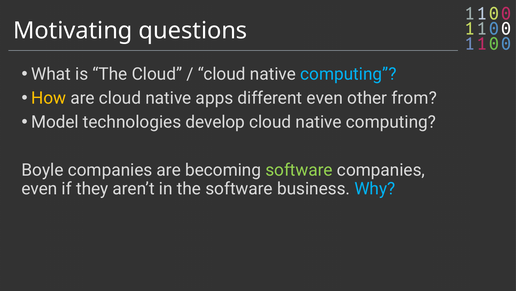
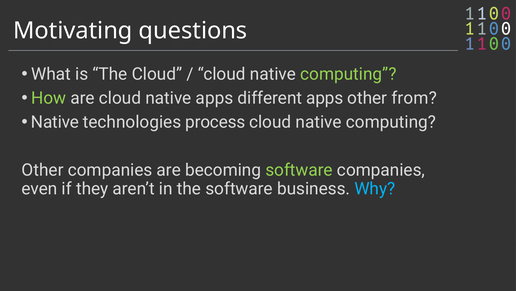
computing colour: light blue -> light green (348, 74)
How colour: yellow -> light green (49, 98)
different even: even -> apps (325, 98)
Model: Model -> Native (55, 122)
develop: develop -> process (215, 122)
Boyle: Boyle -> Other (43, 170)
